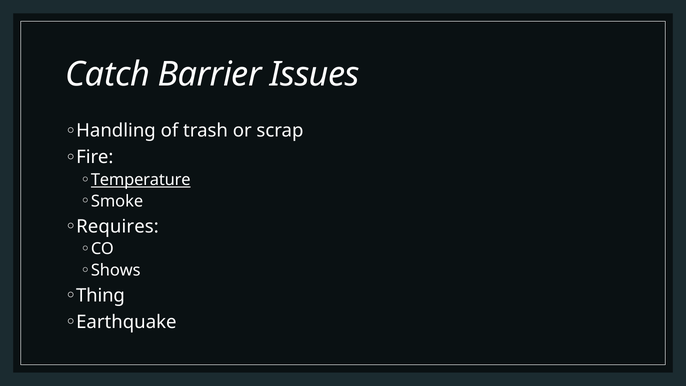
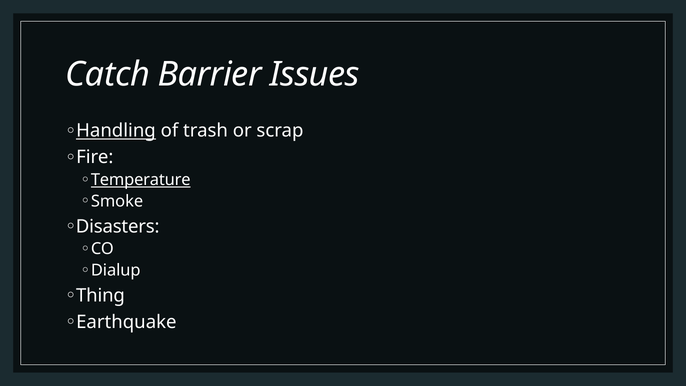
Handling underline: none -> present (116, 131)
Requires: Requires -> Disasters (118, 226)
Shows: Shows -> Dialup (116, 270)
